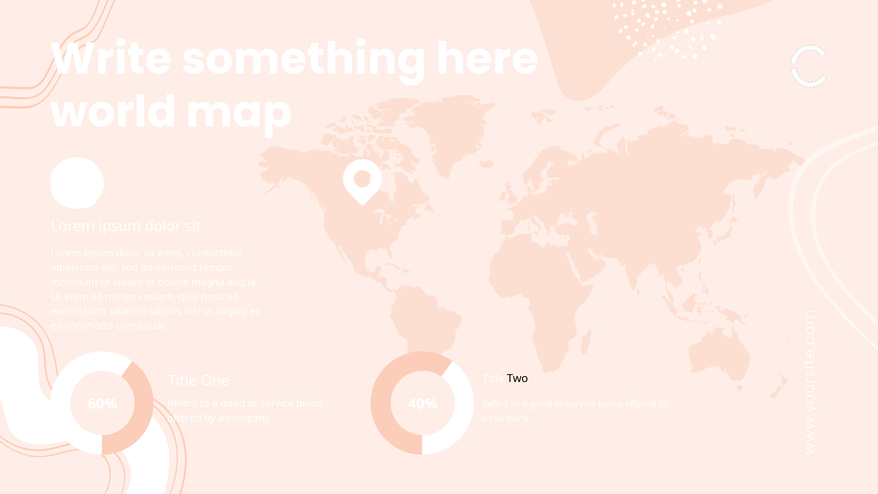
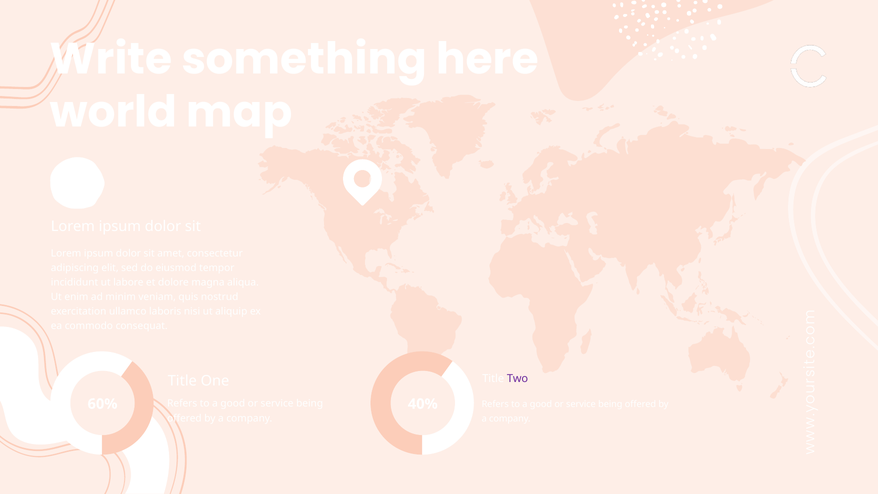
Two colour: black -> purple (518, 378)
